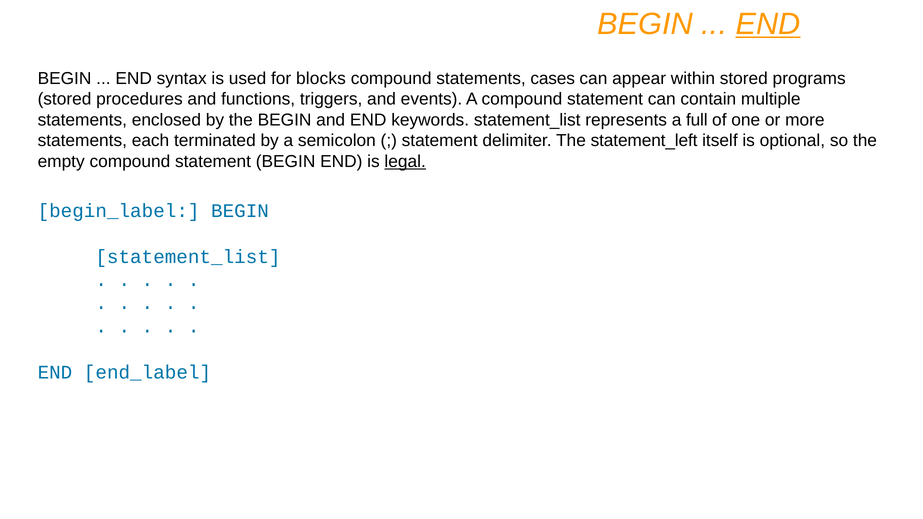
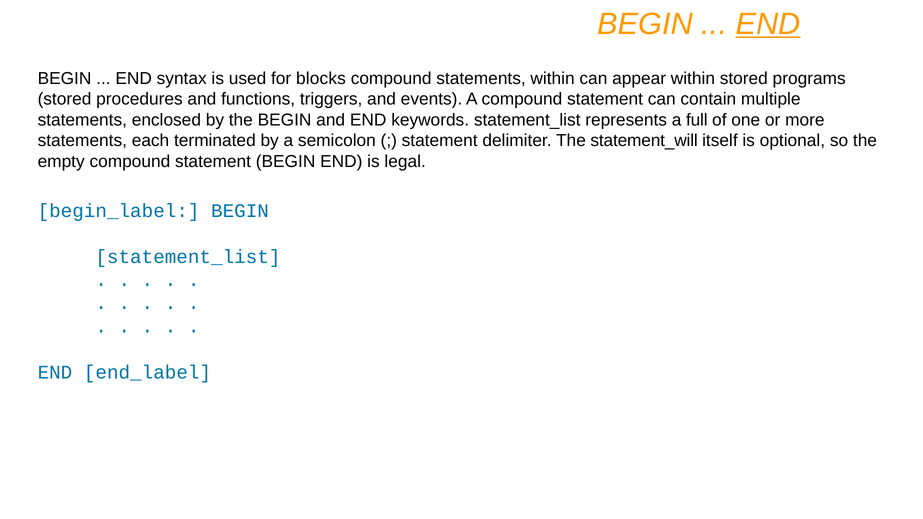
statements cases: cases -> within (553, 78)
statement_left: statement_left -> statement_will (644, 141)
legal underline: present -> none (405, 161)
